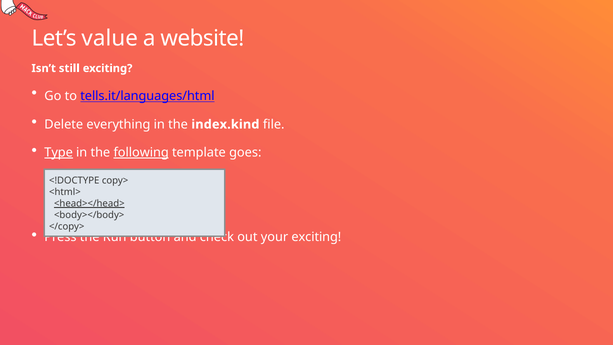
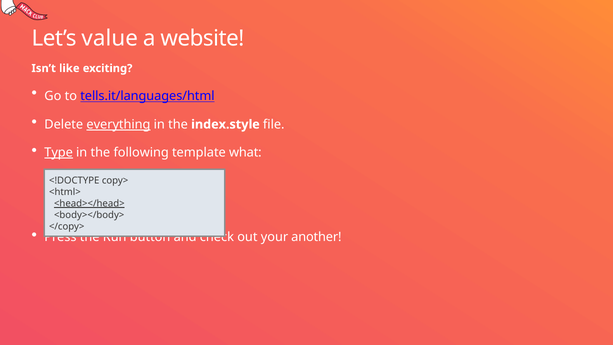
still: still -> like (69, 68)
everything underline: none -> present (118, 124)
index.kind: index.kind -> index.style (225, 124)
following underline: present -> none (141, 152)
goes: goes -> what (245, 152)
your exciting: exciting -> another (316, 237)
